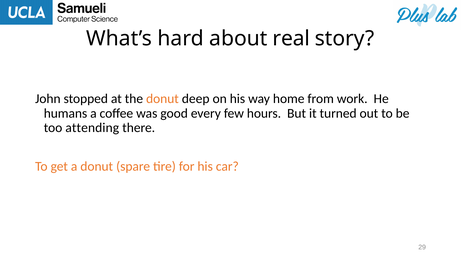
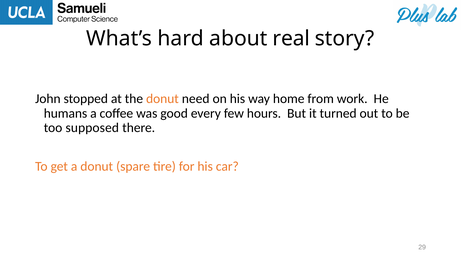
deep: deep -> need (196, 99)
attending: attending -> supposed (92, 128)
